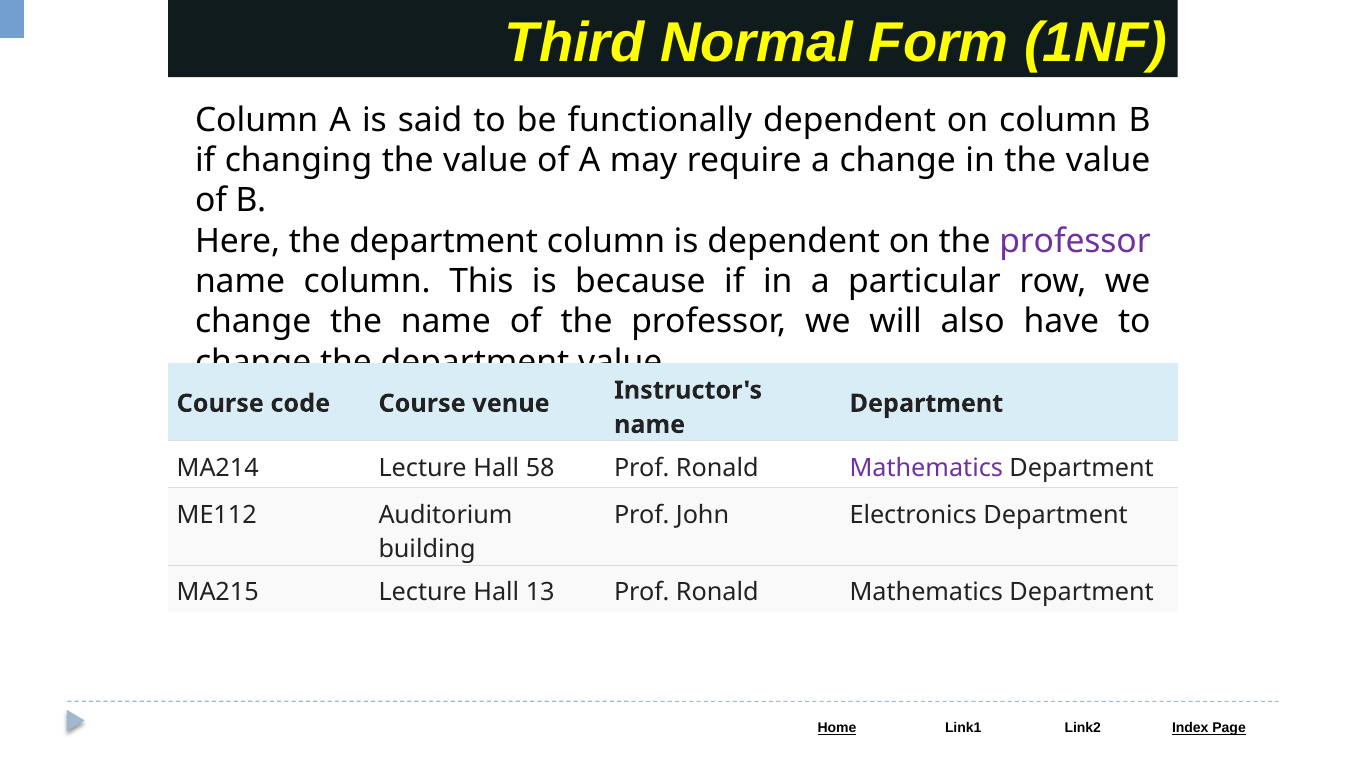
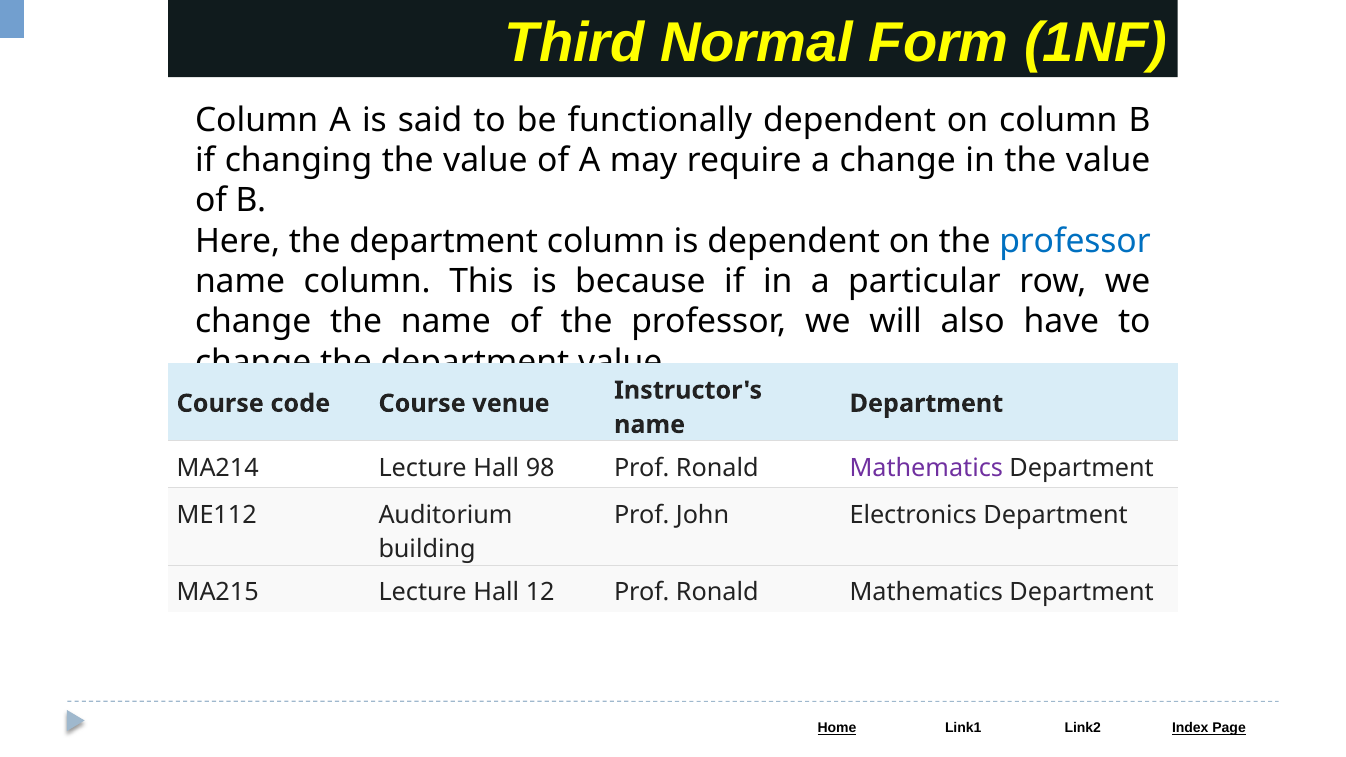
professor colour: purple -> blue (1075, 241)
58: 58 -> 98 (540, 468)
13: 13 -> 12 (540, 592)
